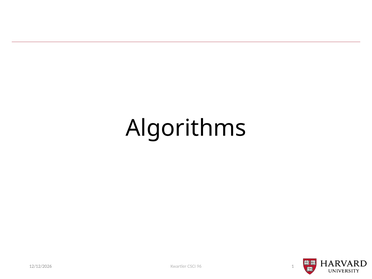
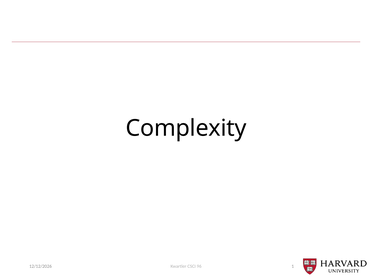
Algorithms: Algorithms -> Complexity (186, 128)
